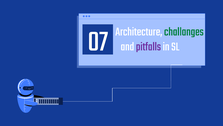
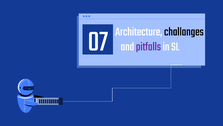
challanges colour: green -> black (184, 31)
